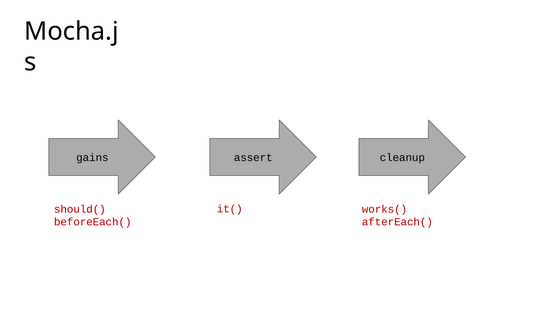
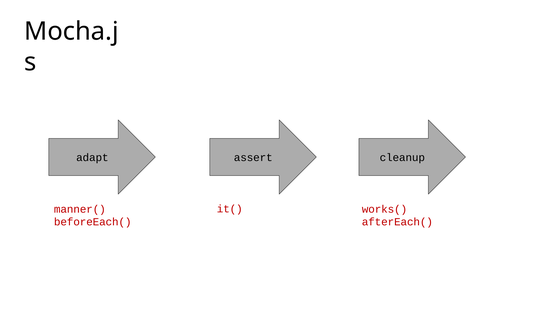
gains: gains -> adapt (92, 157)
should(: should( -> manner( (80, 209)
